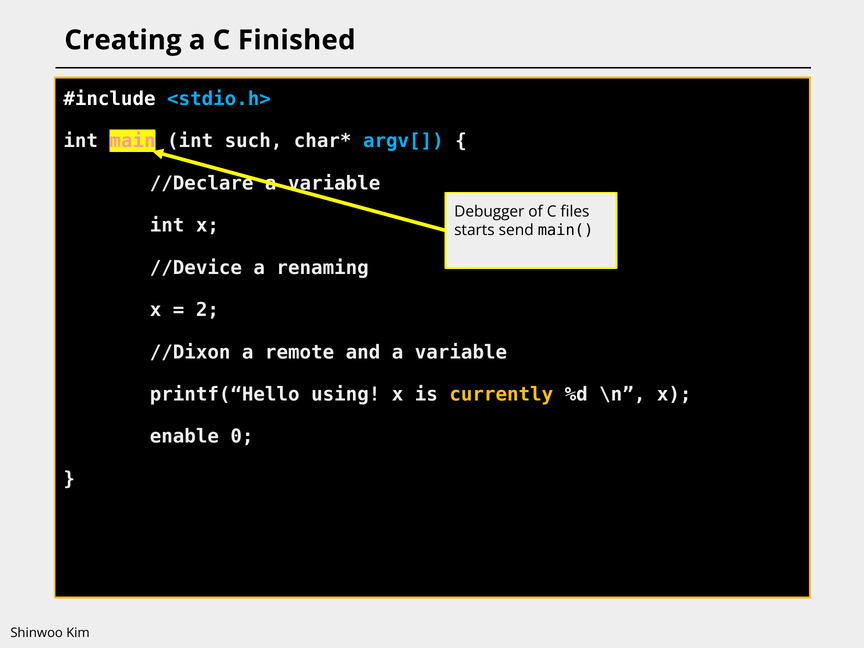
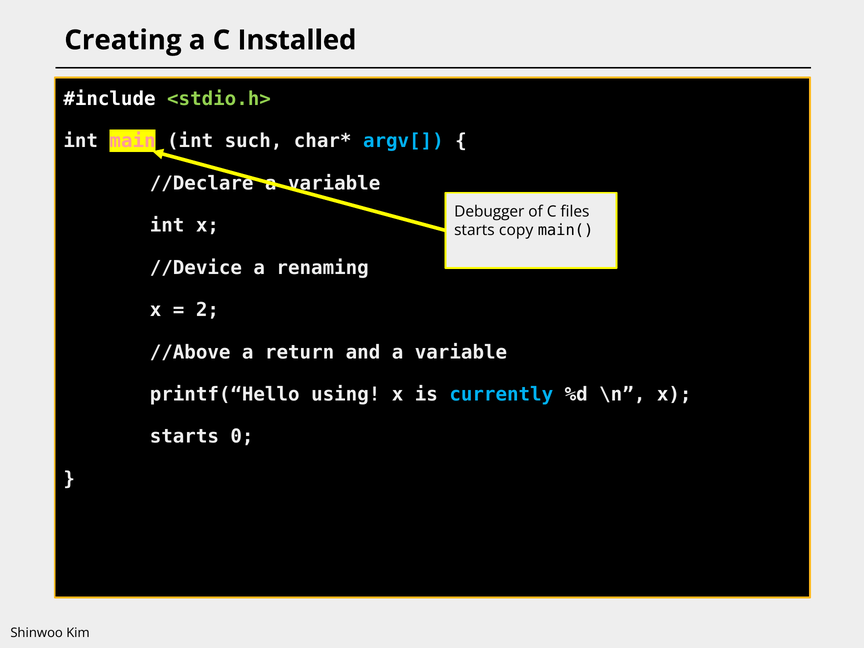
Finished: Finished -> Installed (297, 40)
<stdio.h> colour: light blue -> light green (219, 99)
send: send -> copy (516, 230)
//Dixon: //Dixon -> //Above (190, 352)
remote: remote -> return (300, 352)
currently colour: yellow -> light blue (501, 394)
enable: enable -> starts (184, 437)
